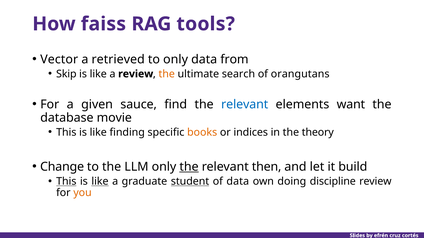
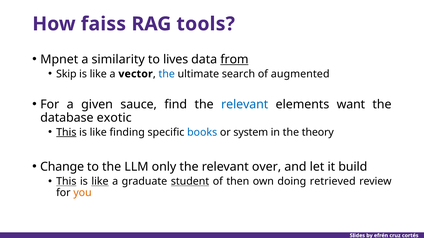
Vector: Vector -> Mpnet (59, 59)
retrieved: retrieved -> similarity (118, 59)
to only: only -> lives (176, 59)
from underline: none -> present (234, 59)
a review: review -> vector (136, 74)
the colour: orange -> blue (167, 74)
orangutans: orangutans -> augmented (300, 74)
movie: movie -> exotic (114, 118)
This underline: none -> present (66, 132)
books colour: orange -> blue (202, 132)
indices: indices -> system (251, 132)
the underline: present -> none (189, 167)
then: then -> over (267, 167)
of data: data -> then (238, 182)
discipline: discipline -> retrieved (333, 182)
